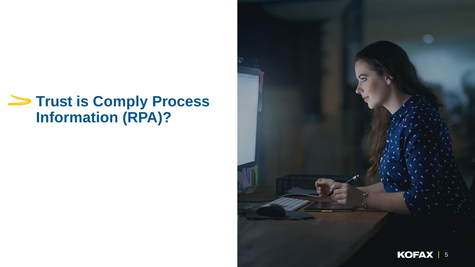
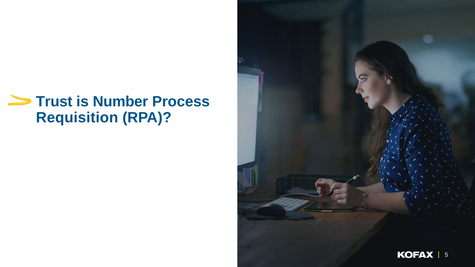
Comply: Comply -> Number (120, 102)
Information: Information -> Requisition (77, 118)
